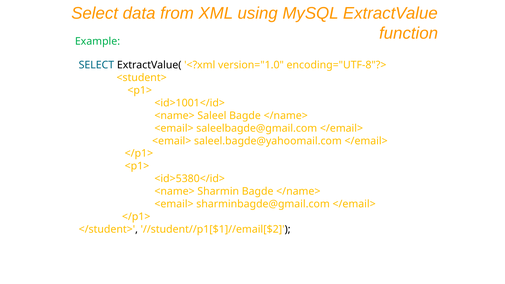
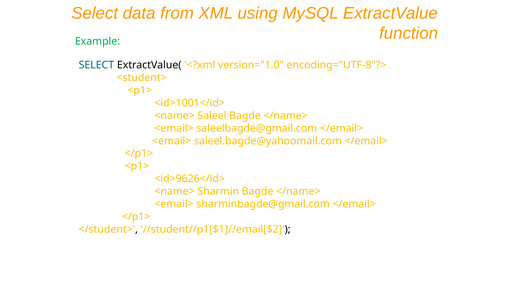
<id>5380</id>: <id>5380</id> -> <id>9626</id> (190, 179)
